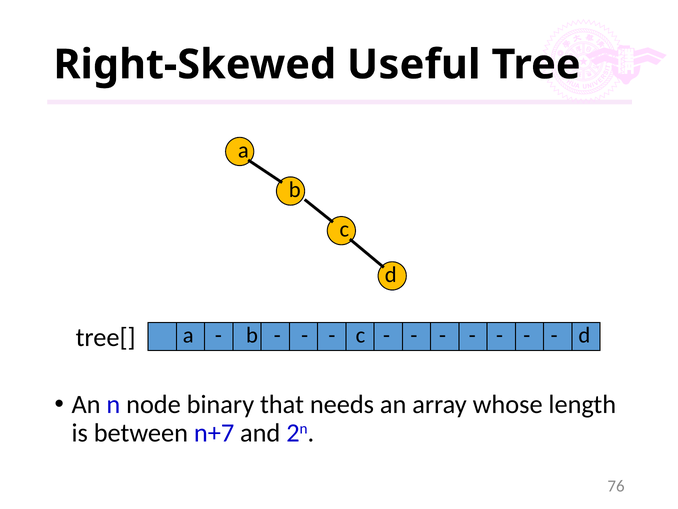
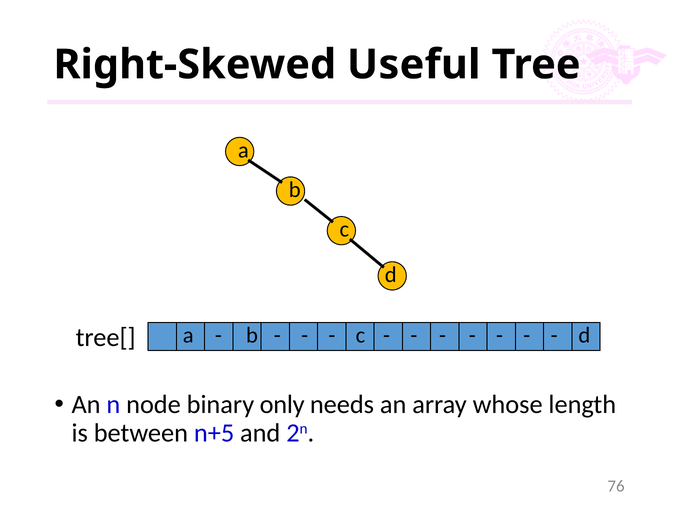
that: that -> only (282, 404)
n+7: n+7 -> n+5 (214, 433)
